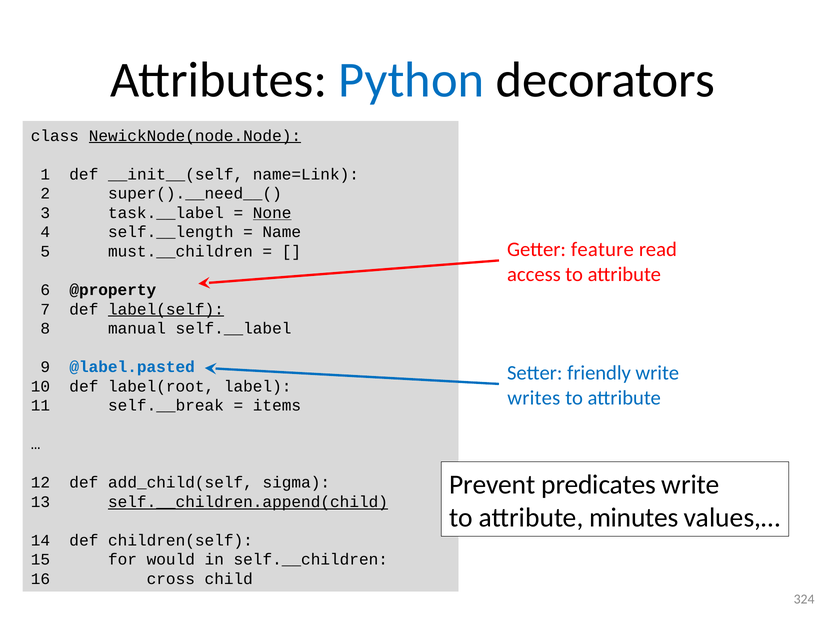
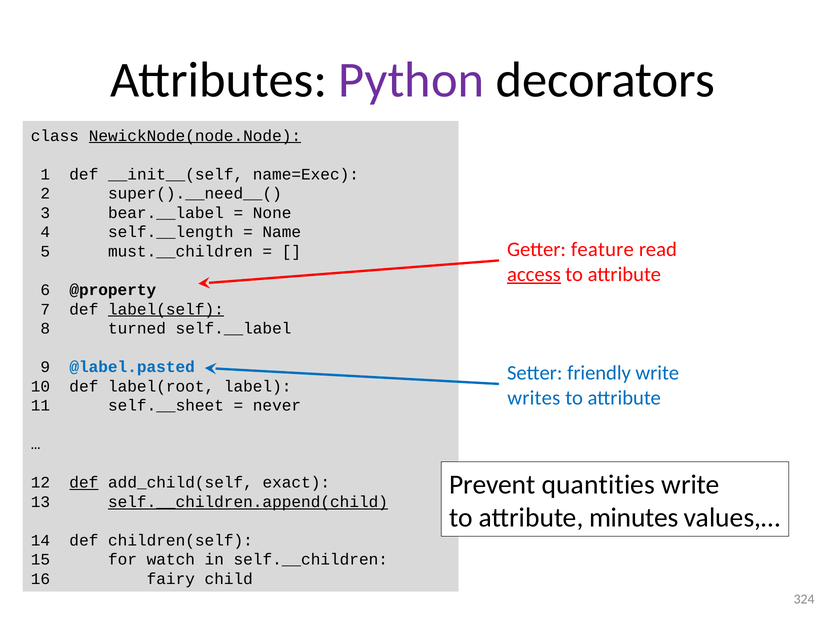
Python colour: blue -> purple (411, 80)
name=Link: name=Link -> name=Exec (306, 174)
task.__label: task.__label -> bear.__label (166, 213)
None underline: present -> none (272, 213)
access underline: none -> present (534, 275)
manual: manual -> turned (137, 329)
self.__break: self.__break -> self.__sheet (166, 406)
items: items -> never (277, 406)
predicates: predicates -> quantities (598, 485)
def underline: none -> present (84, 483)
sigma: sigma -> exact (296, 483)
would: would -> watch (171, 560)
cross: cross -> fairy (171, 579)
